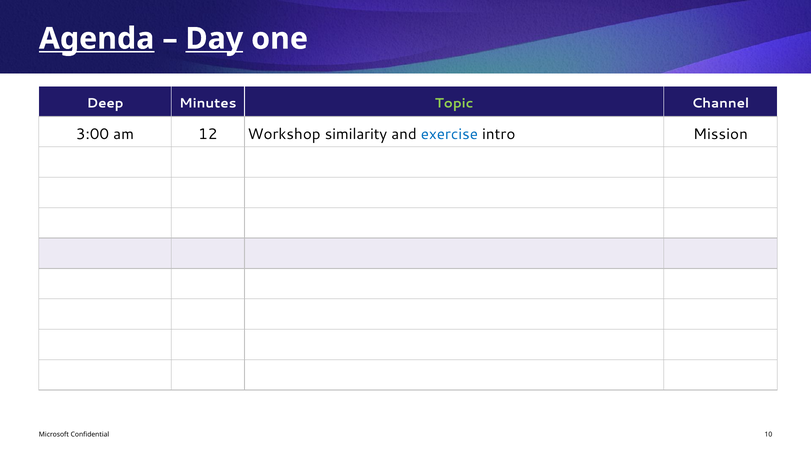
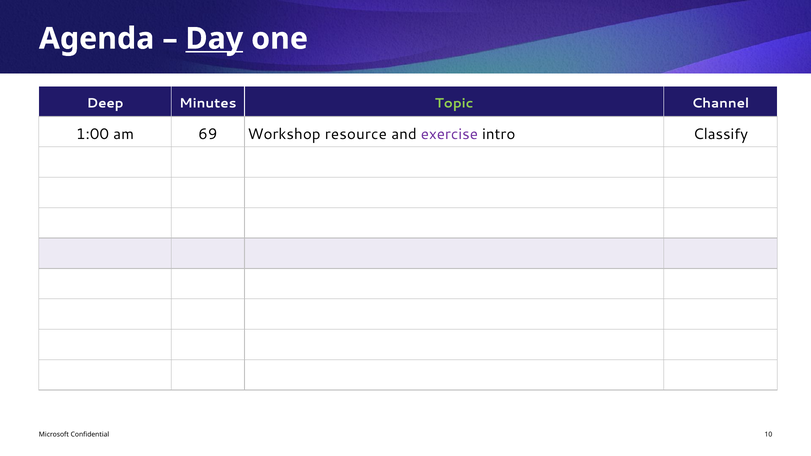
Agenda underline: present -> none (97, 39)
3:00: 3:00 -> 1:00 (93, 134)
12: 12 -> 69 (208, 134)
similarity: similarity -> resource (356, 134)
exercise colour: blue -> purple (449, 134)
Mission: Mission -> Classify (721, 134)
